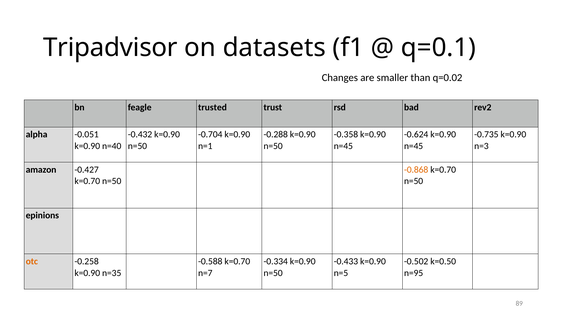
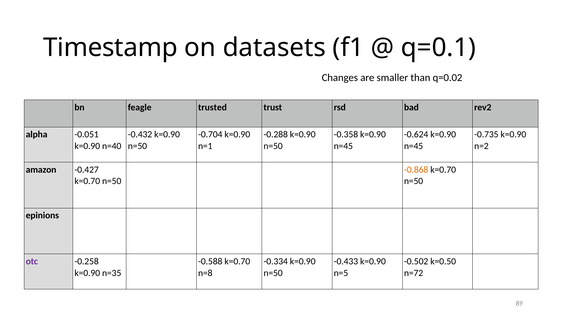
Tripadvisor: Tripadvisor -> Timestamp (110, 48)
n=3: n=3 -> n=2 (481, 146)
otc colour: orange -> purple (32, 262)
n=7: n=7 -> n=8 (205, 273)
n=95: n=95 -> n=72 (414, 273)
